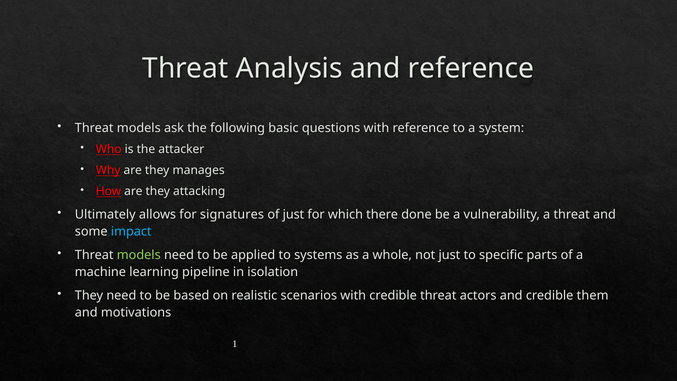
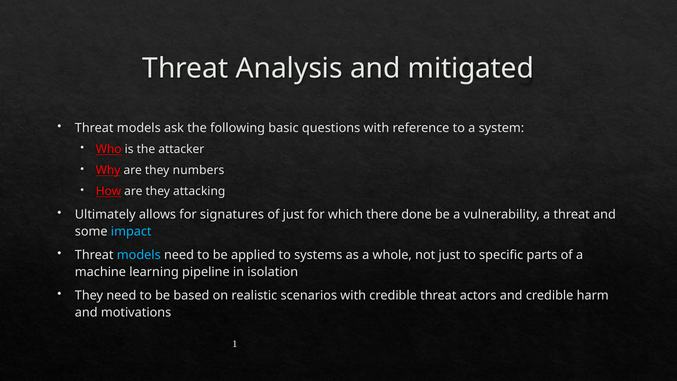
and reference: reference -> mitigated (471, 69)
manages: manages -> numbers (199, 170)
models colour: light green -> light blue (139, 255)
them: them -> harm (593, 295)
